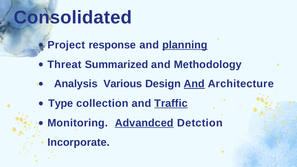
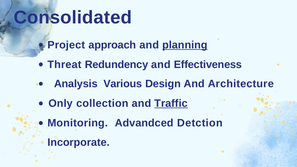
response: response -> approach (112, 45)
Summarized: Summarized -> Redundency (117, 65)
Methodology: Methodology -> Effectiveness (208, 65)
And underline: present -> none (194, 84)
Type: Type -> Only (61, 103)
Advandced underline: present -> none (144, 123)
